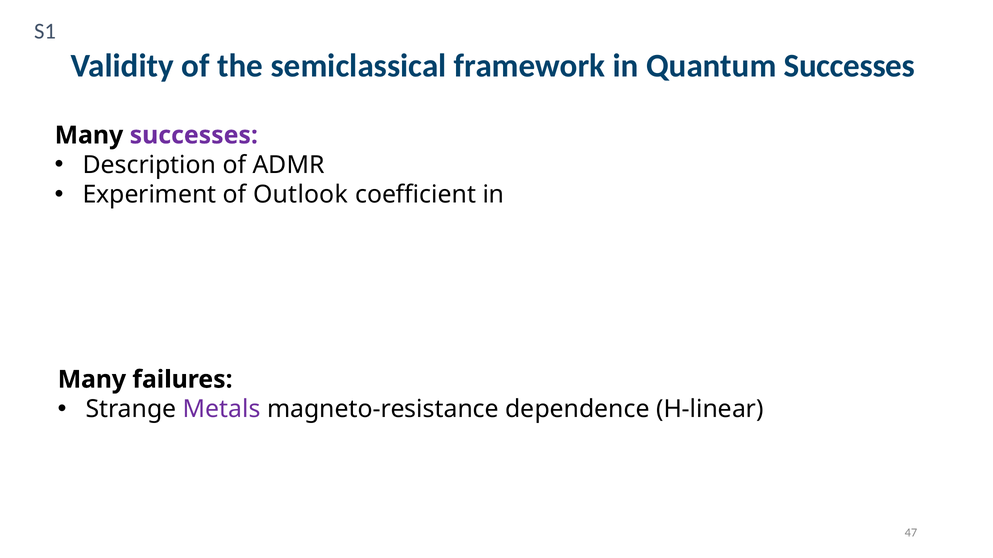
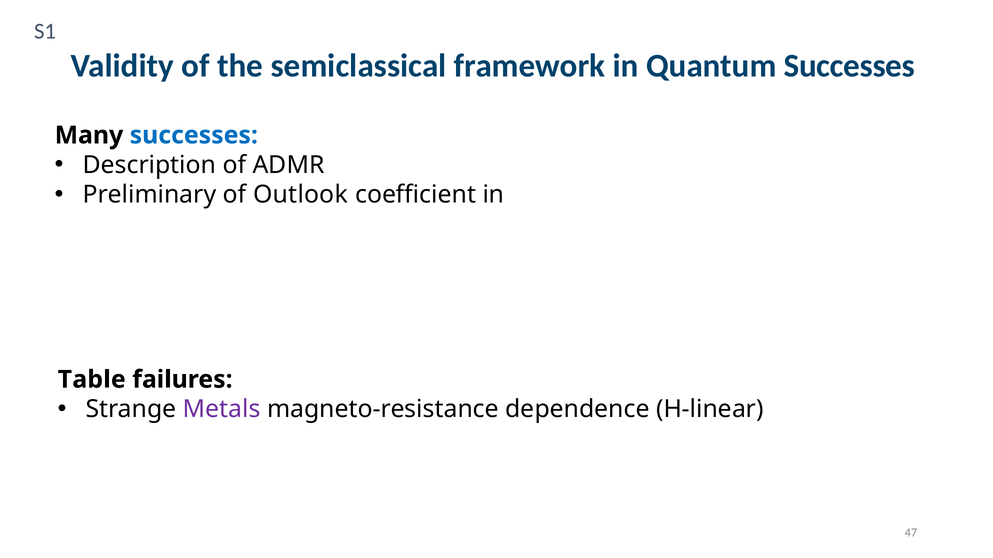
successes colour: purple -> blue (194, 135)
Experiment: Experiment -> Preliminary (149, 195)
Many: Many -> Table (92, 380)
